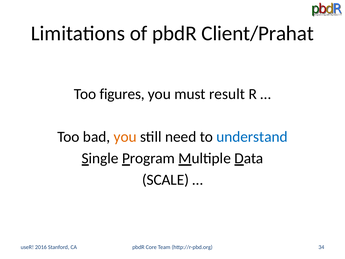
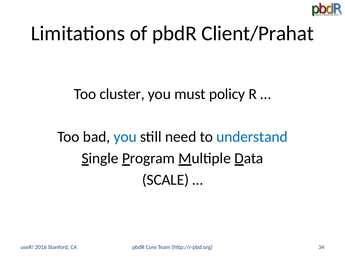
figures: figures -> cluster (122, 94)
result: result -> policy (227, 94)
you colour: orange -> blue (125, 137)
